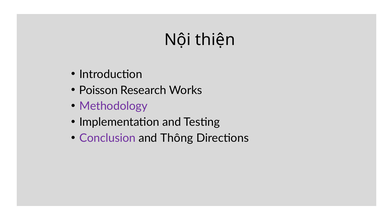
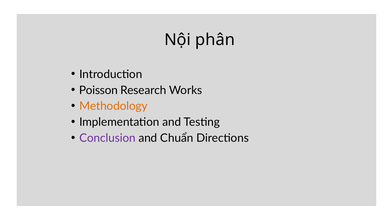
thiện: thiện -> phân (215, 40)
Methodology colour: purple -> orange (113, 106)
Thông: Thông -> Chuẩn (177, 138)
